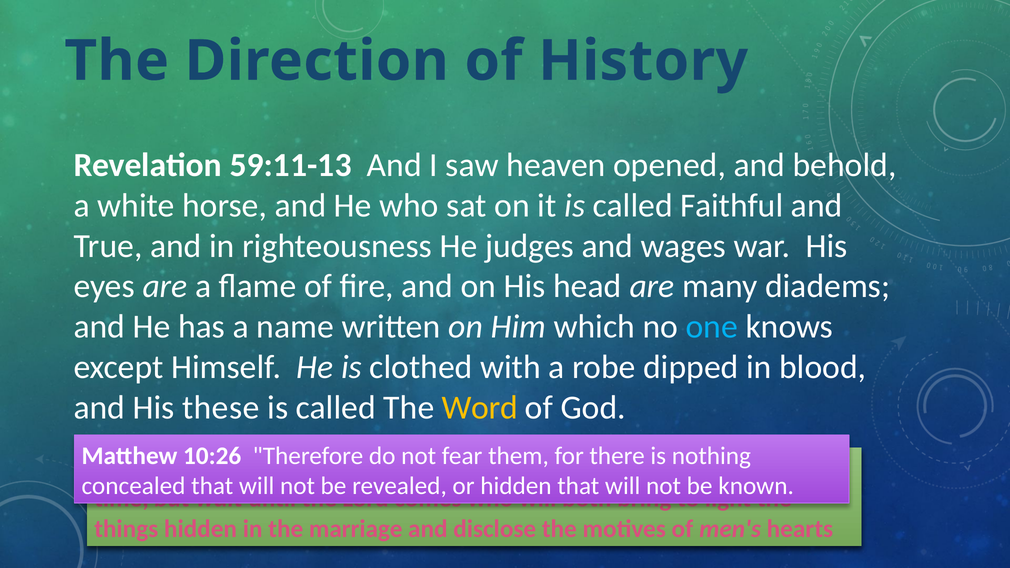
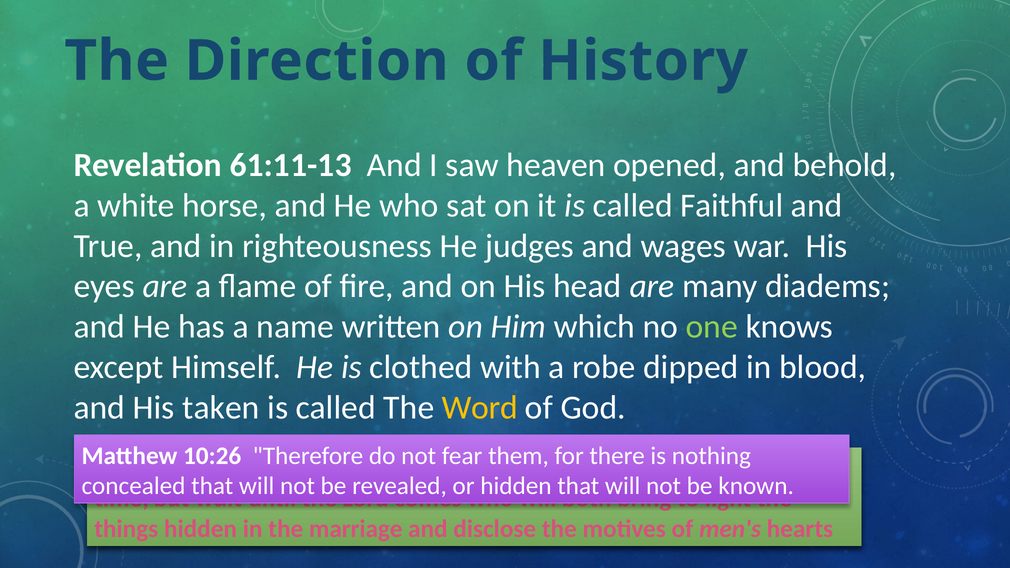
59:11-13: 59:11-13 -> 61:11-13 (291, 165)
one colour: light blue -> light green (712, 327)
these: these -> taken (221, 408)
